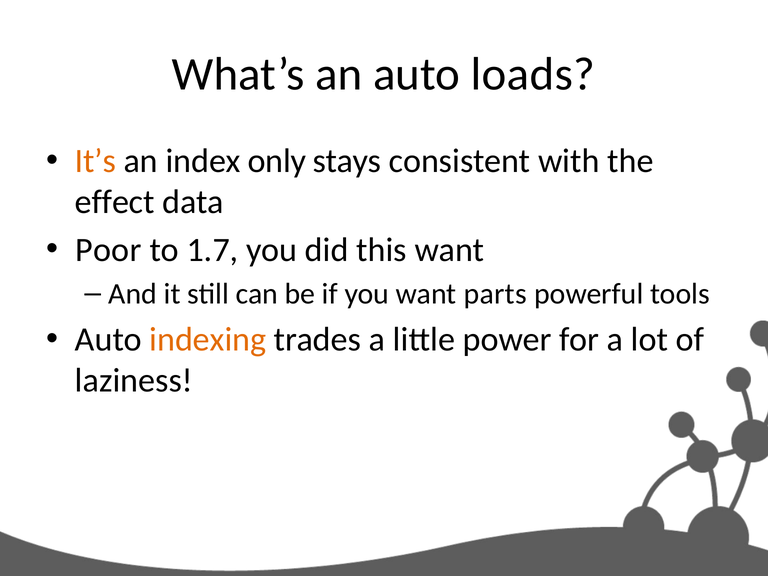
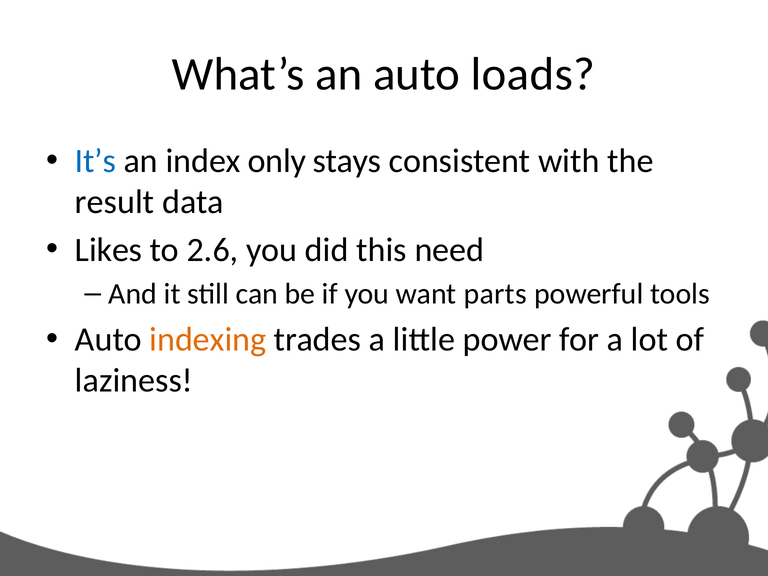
It’s colour: orange -> blue (95, 161)
effect: effect -> result (115, 202)
Poor: Poor -> Likes (109, 250)
1.7: 1.7 -> 2.6 (213, 250)
this want: want -> need (449, 250)
